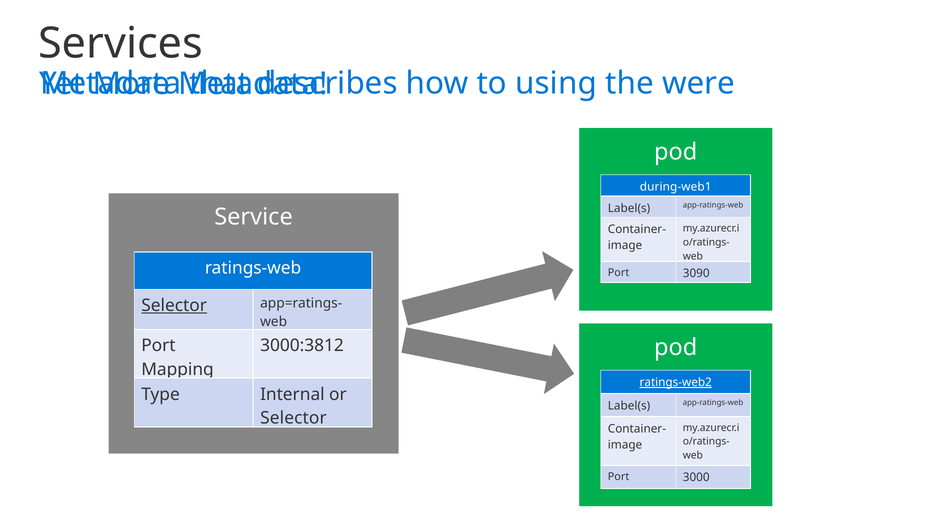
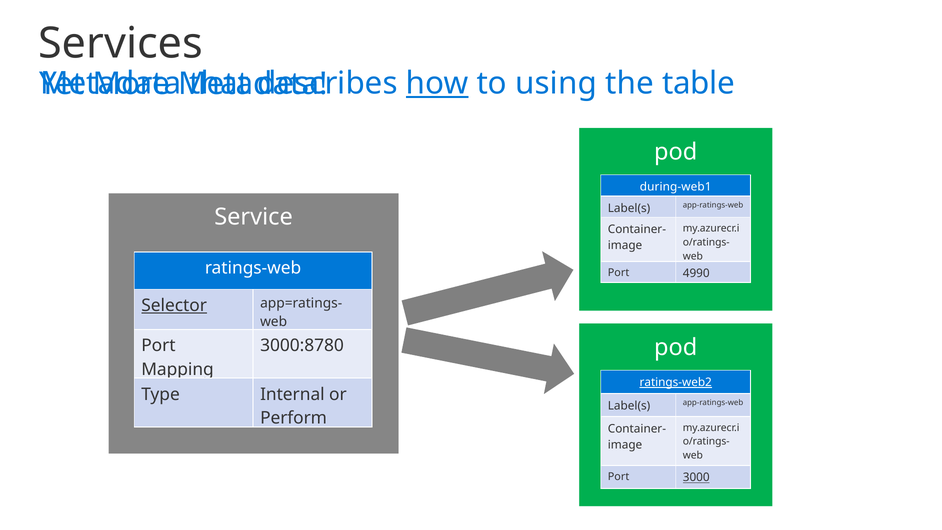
how underline: none -> present (437, 83)
were: were -> table (699, 83)
3090: 3090 -> 4990 (696, 274)
3000:3812: 3000:3812 -> 3000:8780 (302, 346)
Selector: Selector -> Perform (294, 418)
3000 underline: none -> present (696, 477)
